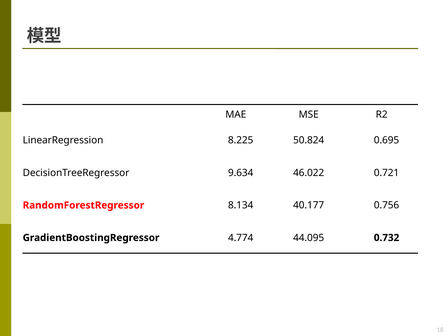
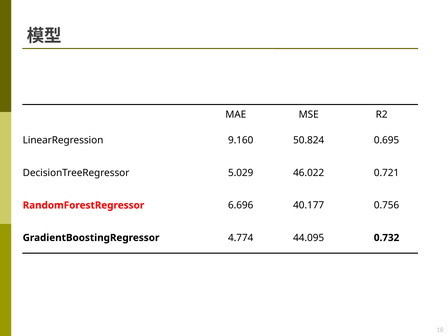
8.225: 8.225 -> 9.160 (241, 140)
9.634: 9.634 -> 5.029 (241, 173)
8.134: 8.134 -> 6.696 (241, 205)
